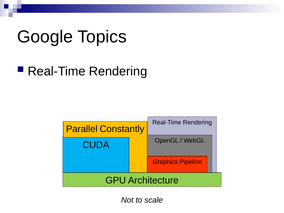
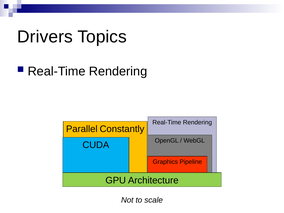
Google: Google -> Drivers (45, 37)
